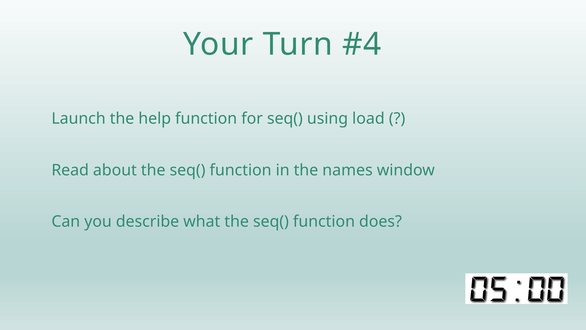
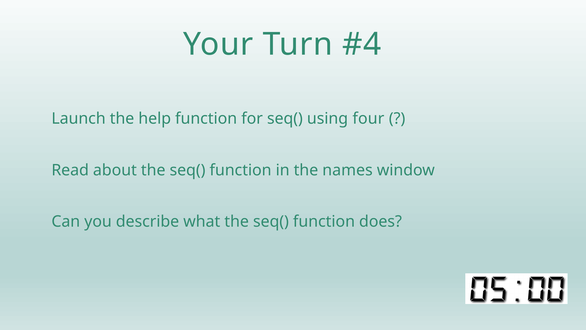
load: load -> four (368, 119)
